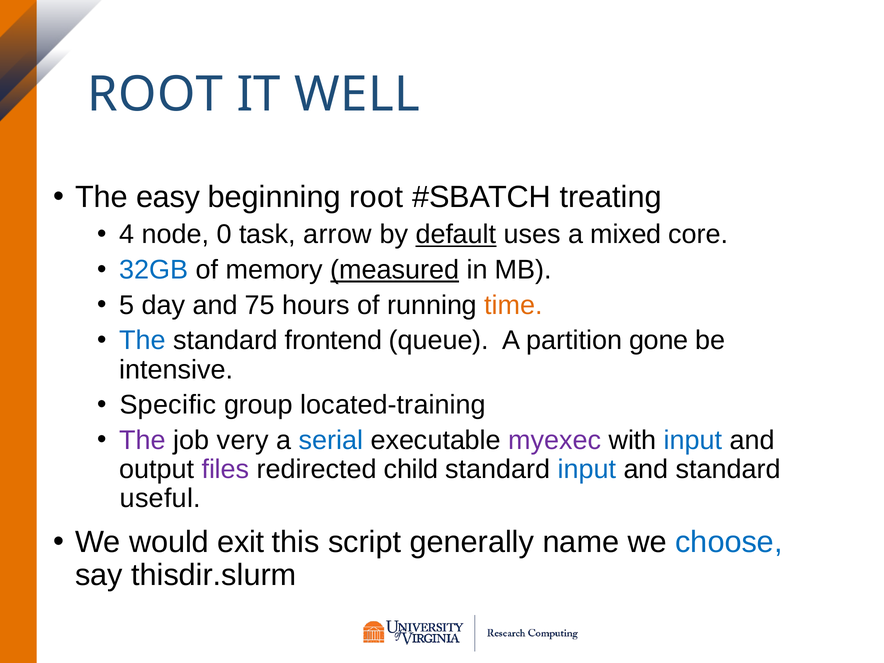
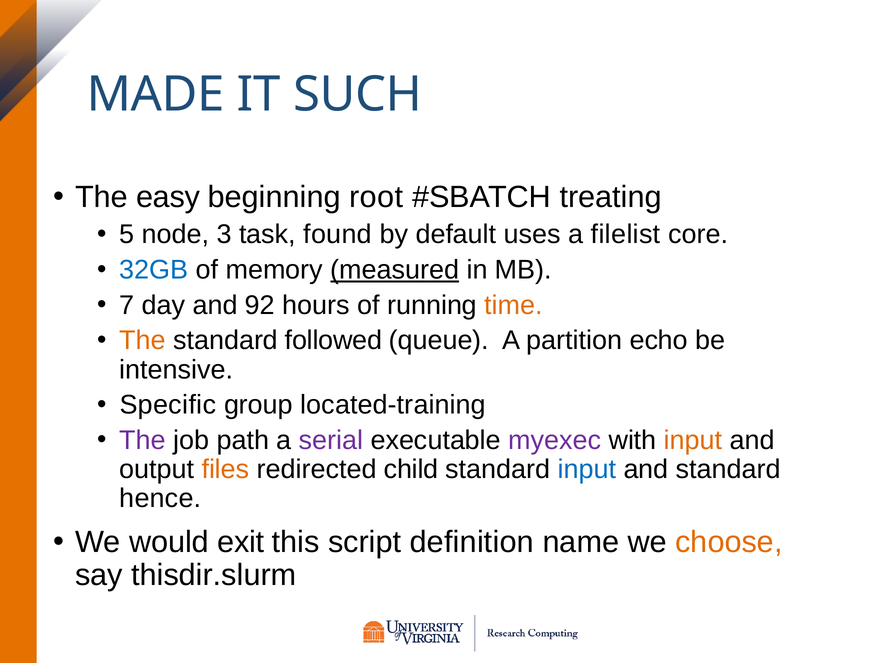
ROOT: ROOT -> MADE (156, 95)
WELL: WELL -> SUCH (358, 95)
4: 4 -> 5 (127, 235)
0: 0 -> 3 (224, 235)
arrow: arrow -> found (338, 235)
default underline: present -> none (456, 235)
mixed: mixed -> filelist (626, 235)
5: 5 -> 7 (127, 305)
75: 75 -> 92 (260, 305)
The colour: blue -> orange (143, 340)
frontend: frontend -> followed (334, 340)
gone: gone -> echo (659, 340)
very: very -> path (243, 440)
serial colour: blue -> purple (331, 440)
input colour: blue -> orange (693, 440)
files colour: purple -> orange (226, 469)
useful: useful -> hence (160, 499)
generally: generally -> definition (472, 542)
choose colour: blue -> orange (729, 542)
